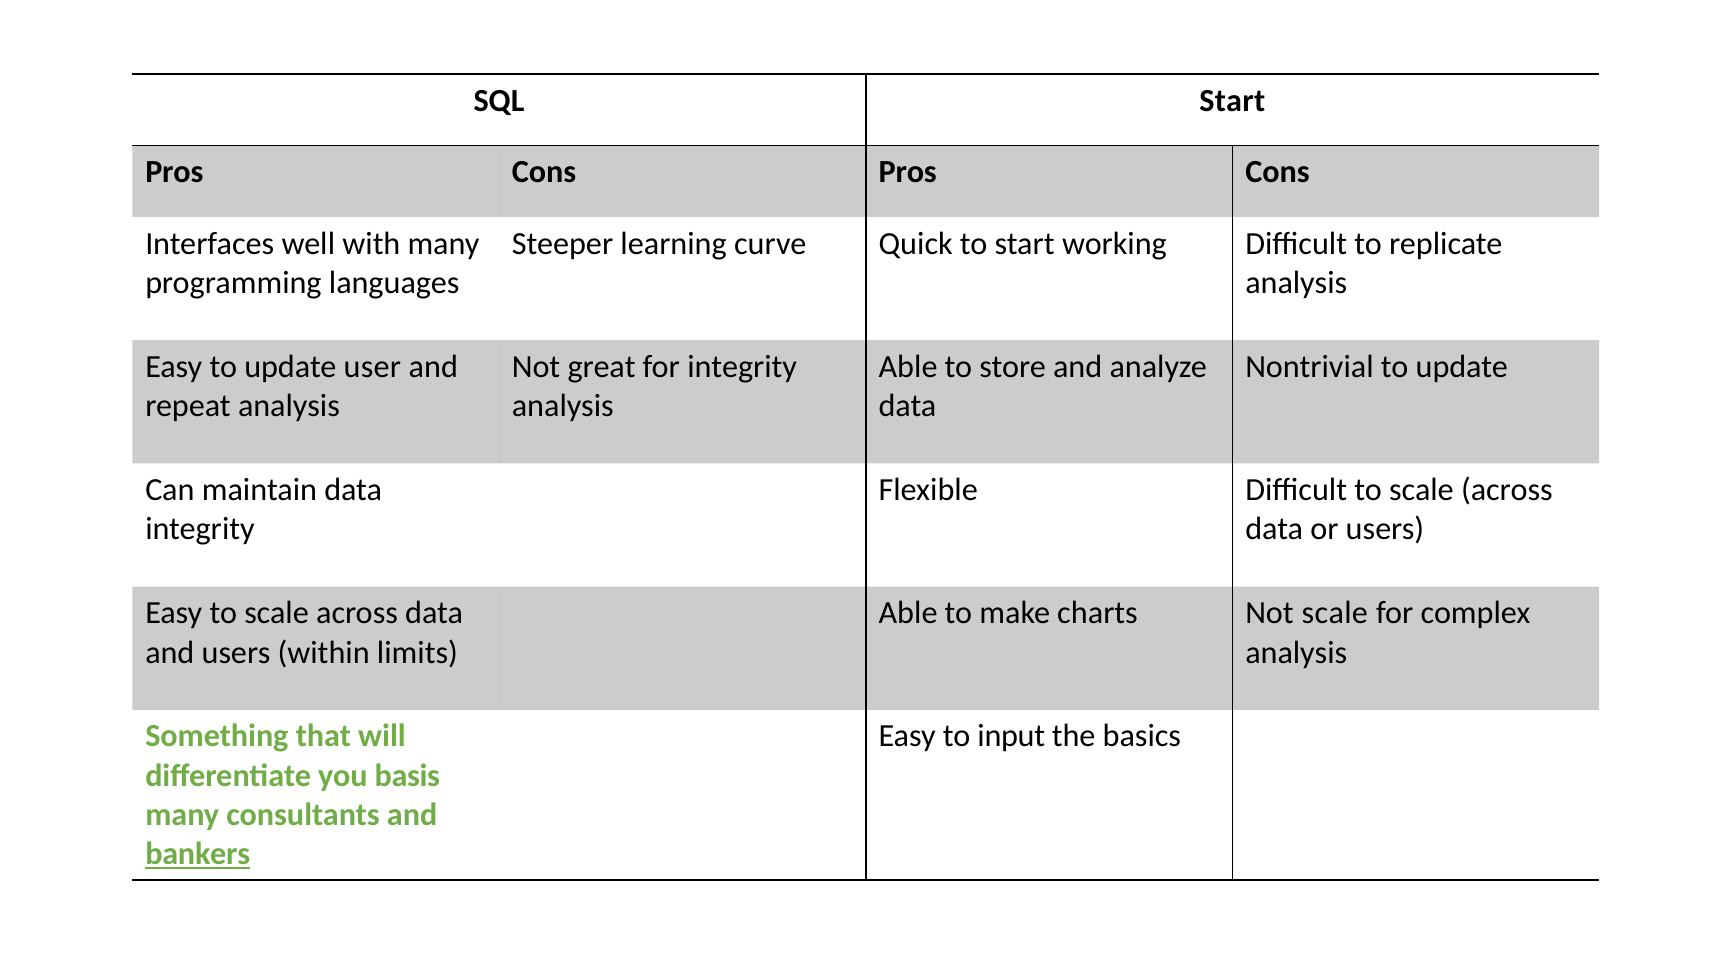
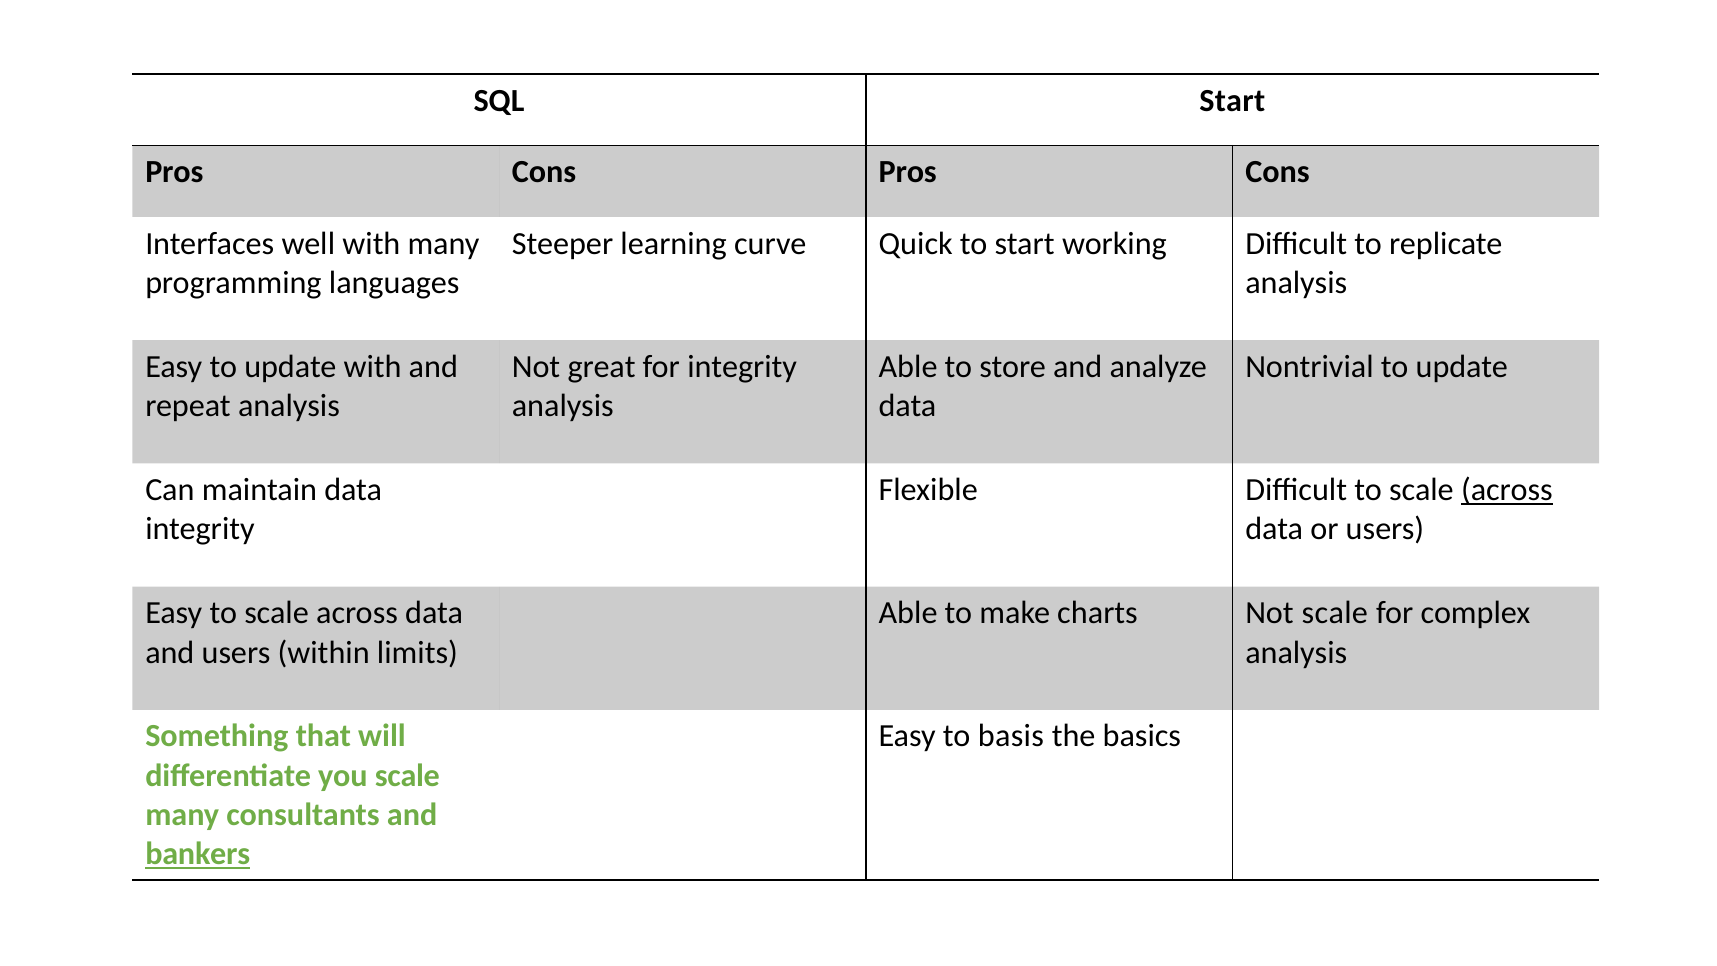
update user: user -> with (373, 367)
across underline: none -> present (1507, 490)
input: input -> basis (1011, 736)
you basis: basis -> scale (407, 775)
